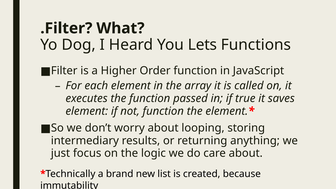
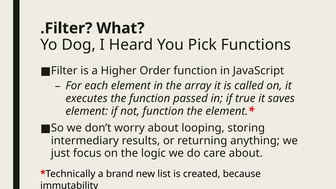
Lets: Lets -> Pick (202, 45)
